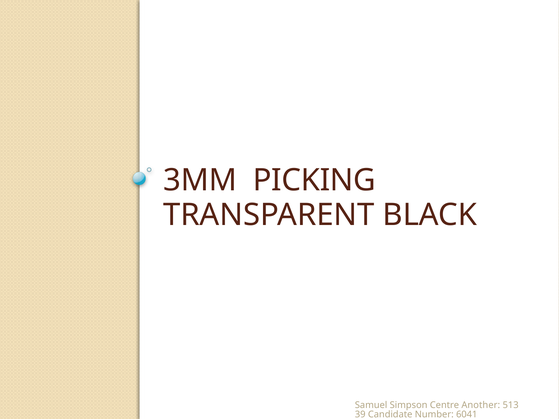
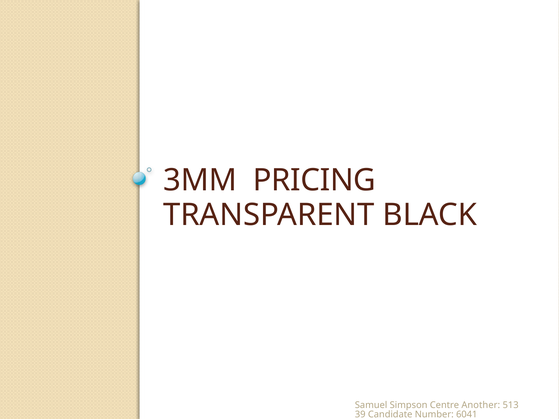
PICKING: PICKING -> PRICING (314, 180)
